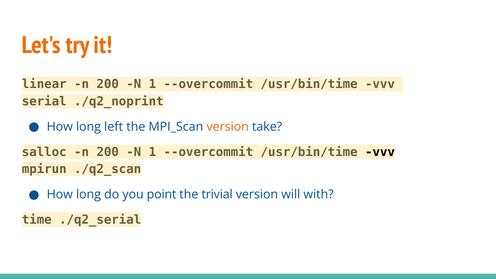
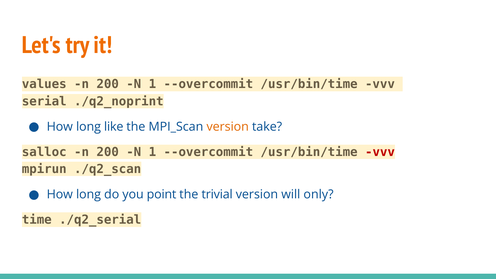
linear: linear -> values (44, 84)
left: left -> like (114, 127)
vvv colour: black -> red (380, 152)
with: with -> only (319, 195)
